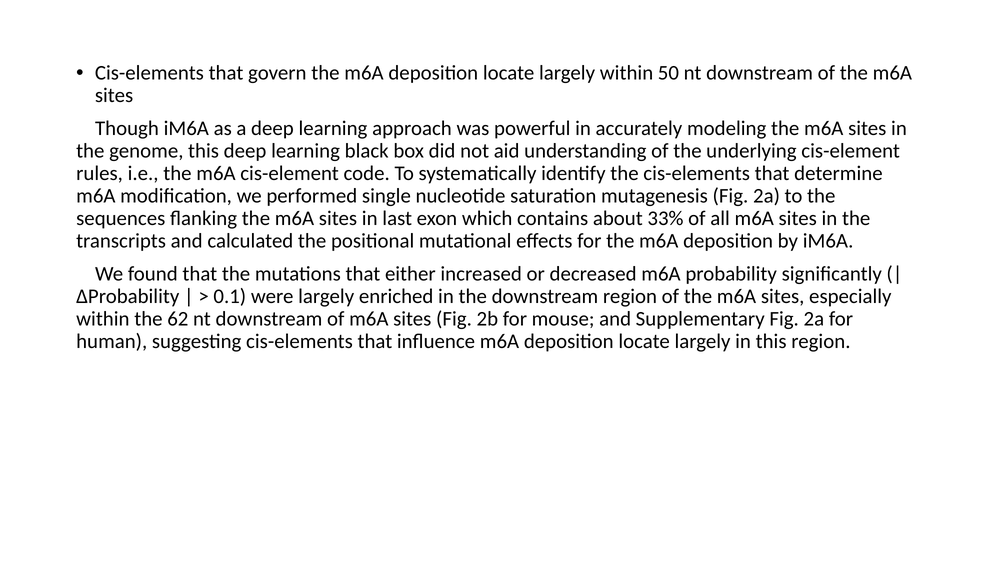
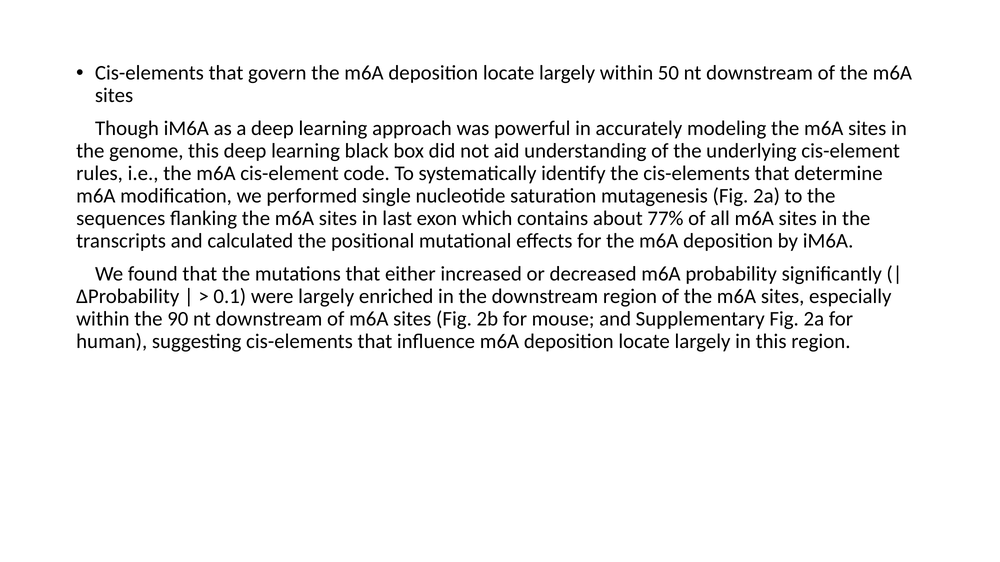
33%: 33% -> 77% (665, 219)
62: 62 -> 90 (178, 319)
